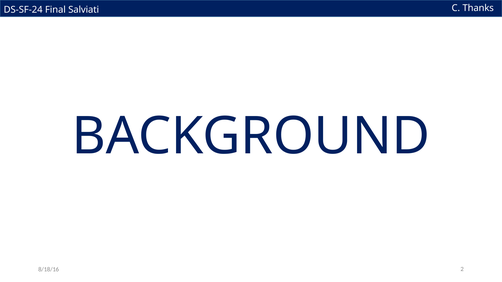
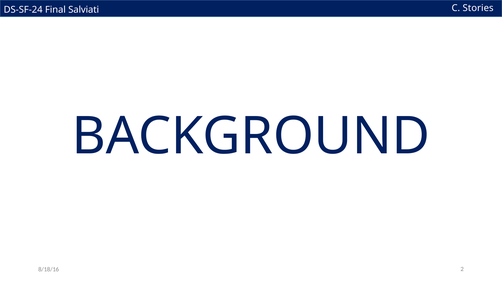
Thanks: Thanks -> Stories (478, 8)
